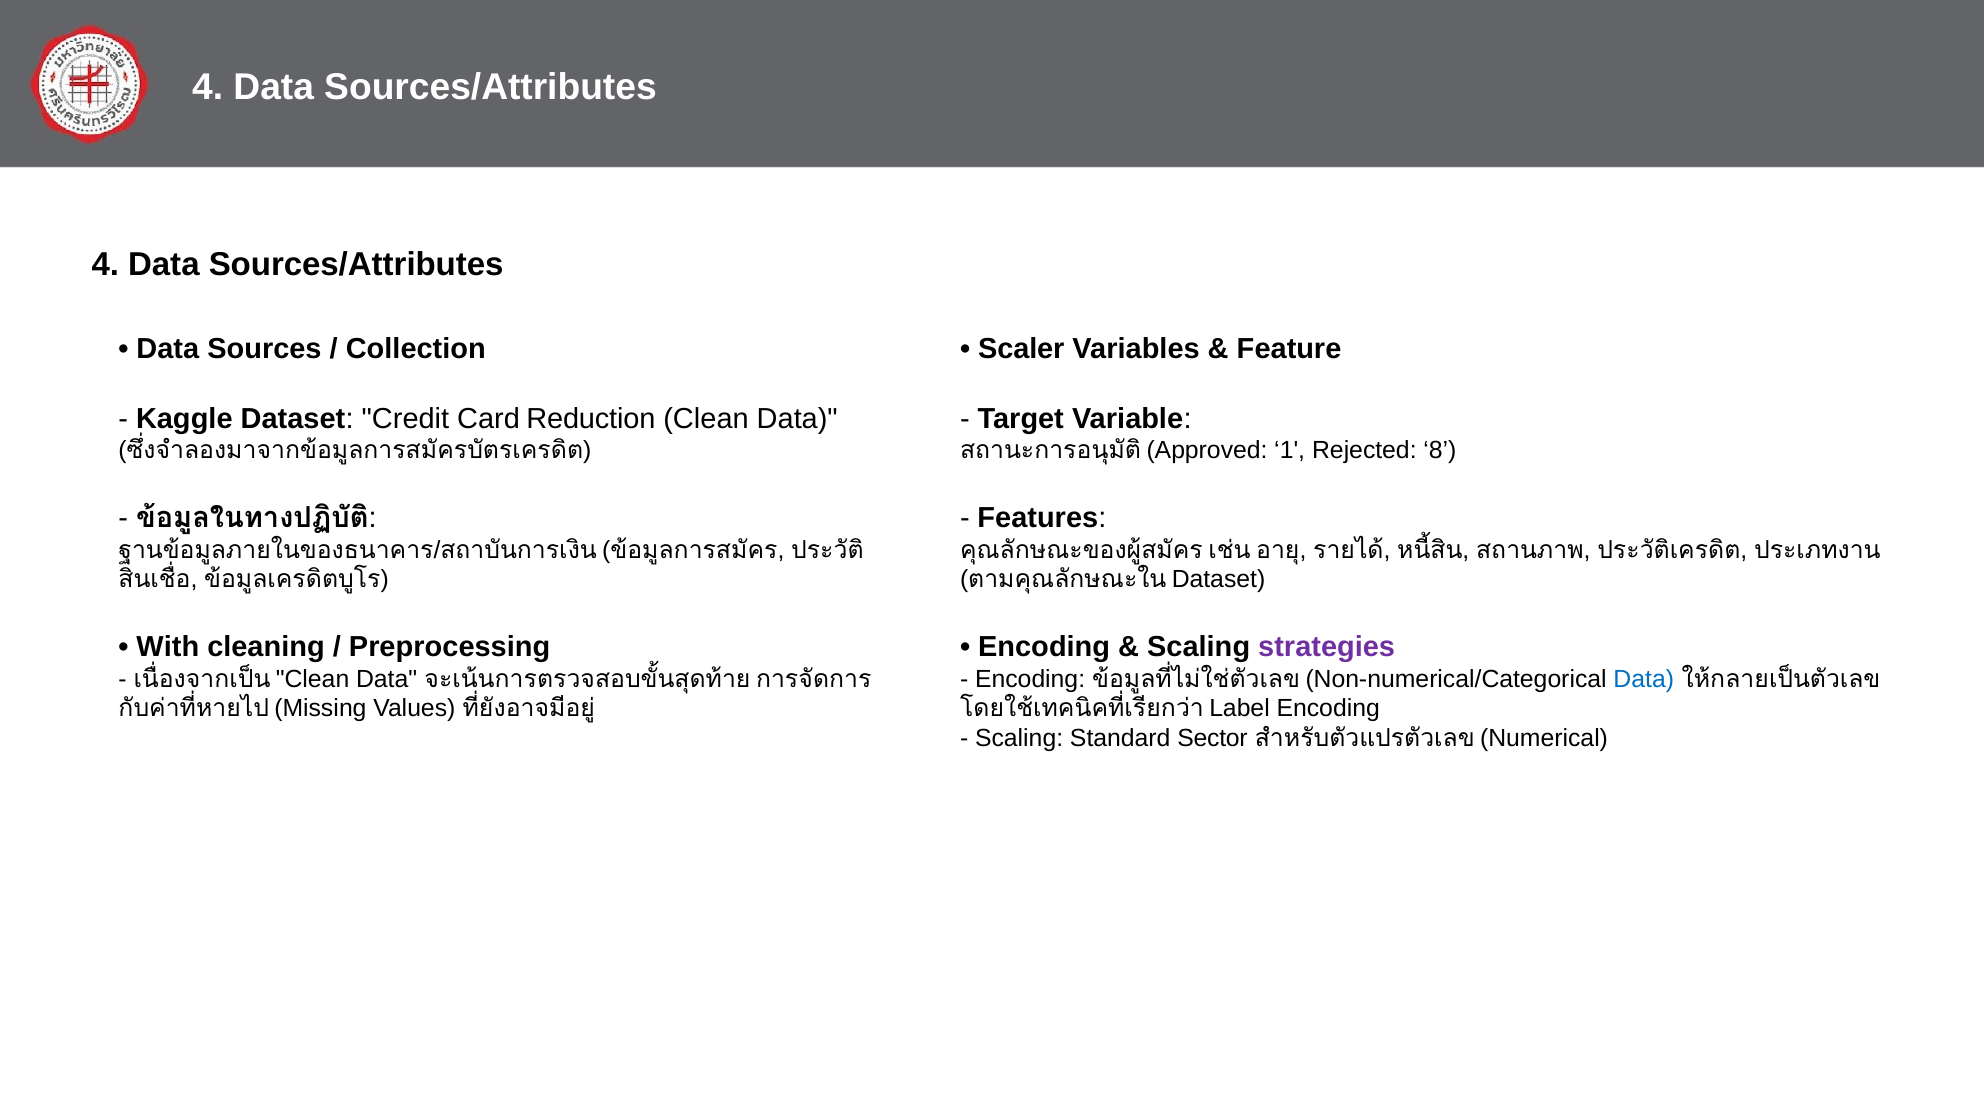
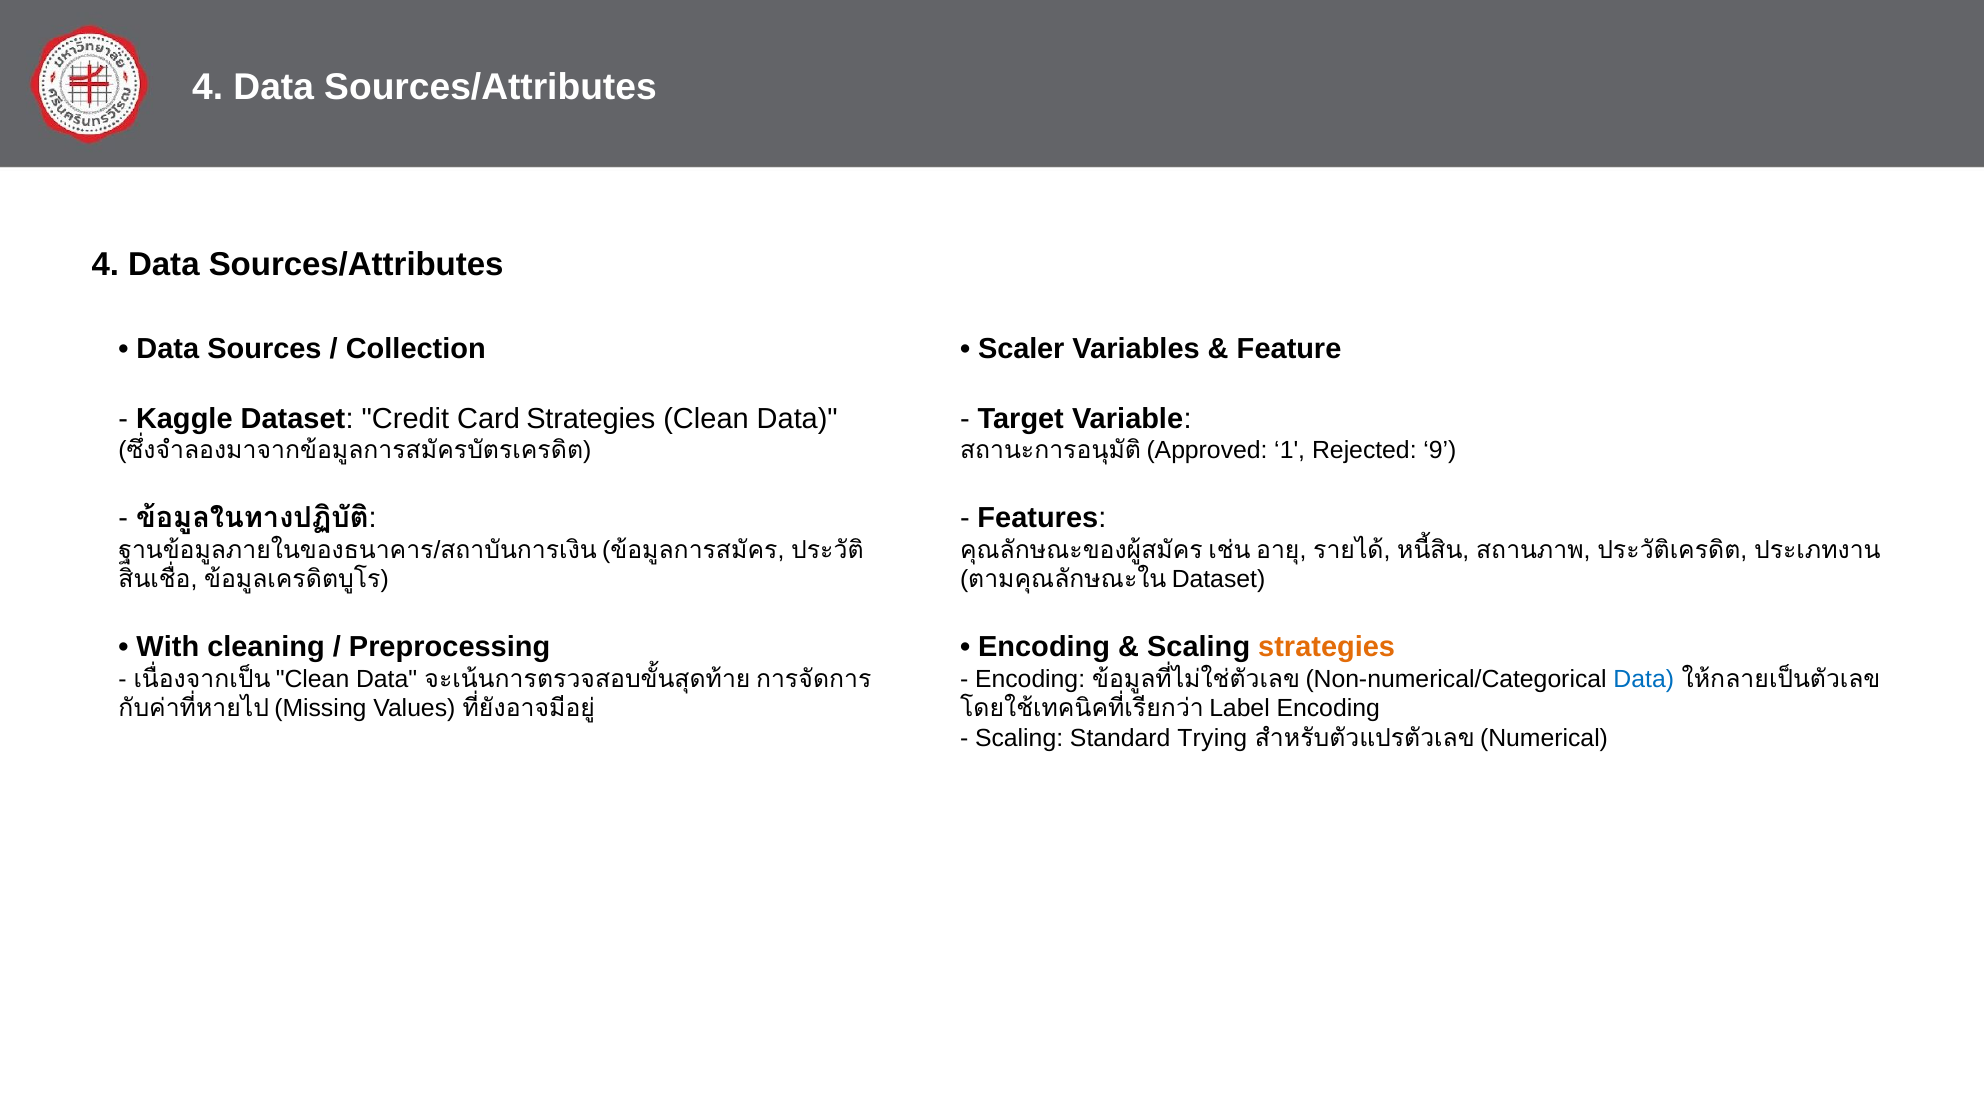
Card Reduction: Reduction -> Strategies (591, 419)
8: 8 -> 9 (1440, 451)
strategies colour: purple -> orange (1327, 647)
Sector: Sector -> Trying (1212, 739)
